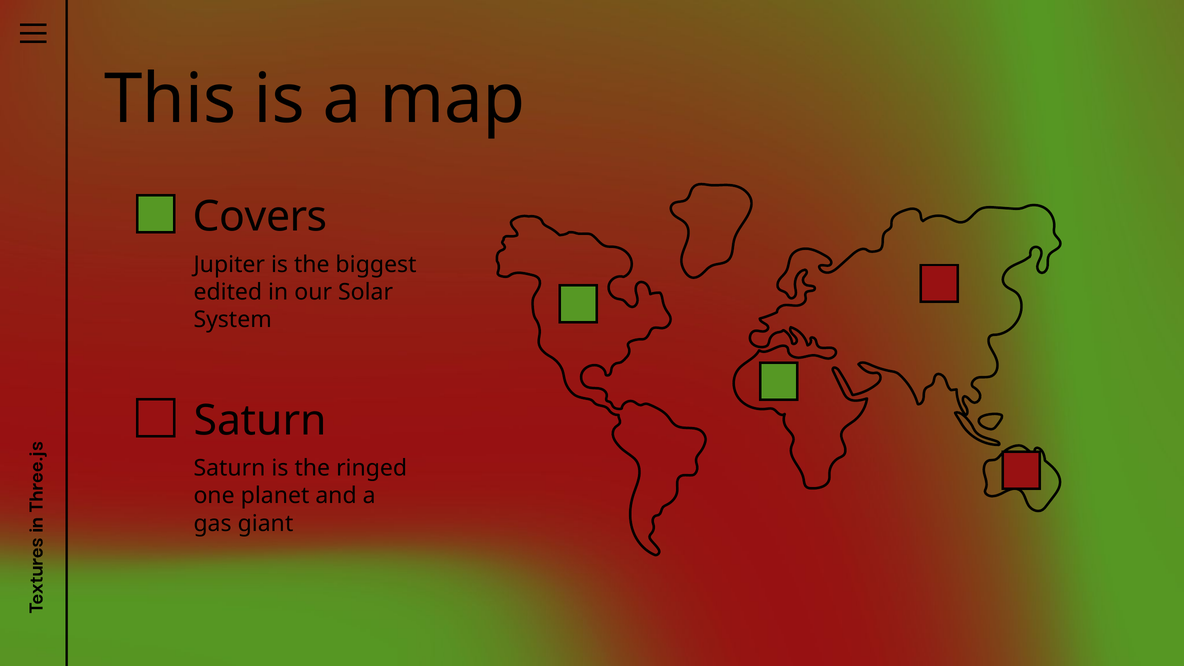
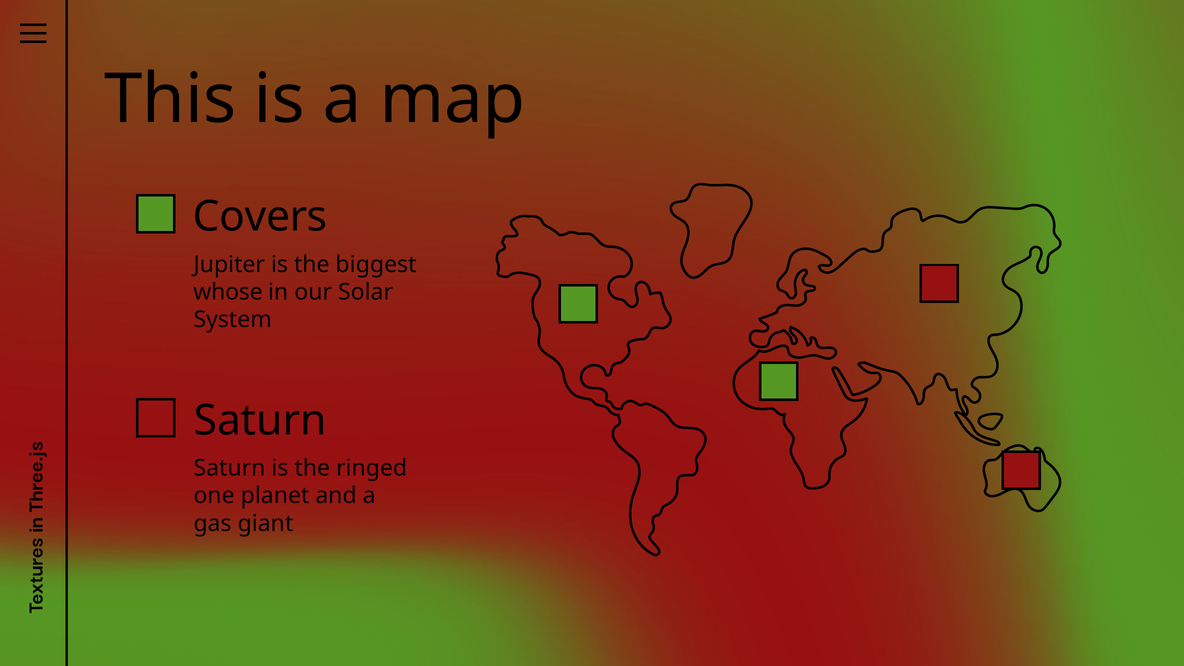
edited: edited -> whose (228, 292)
